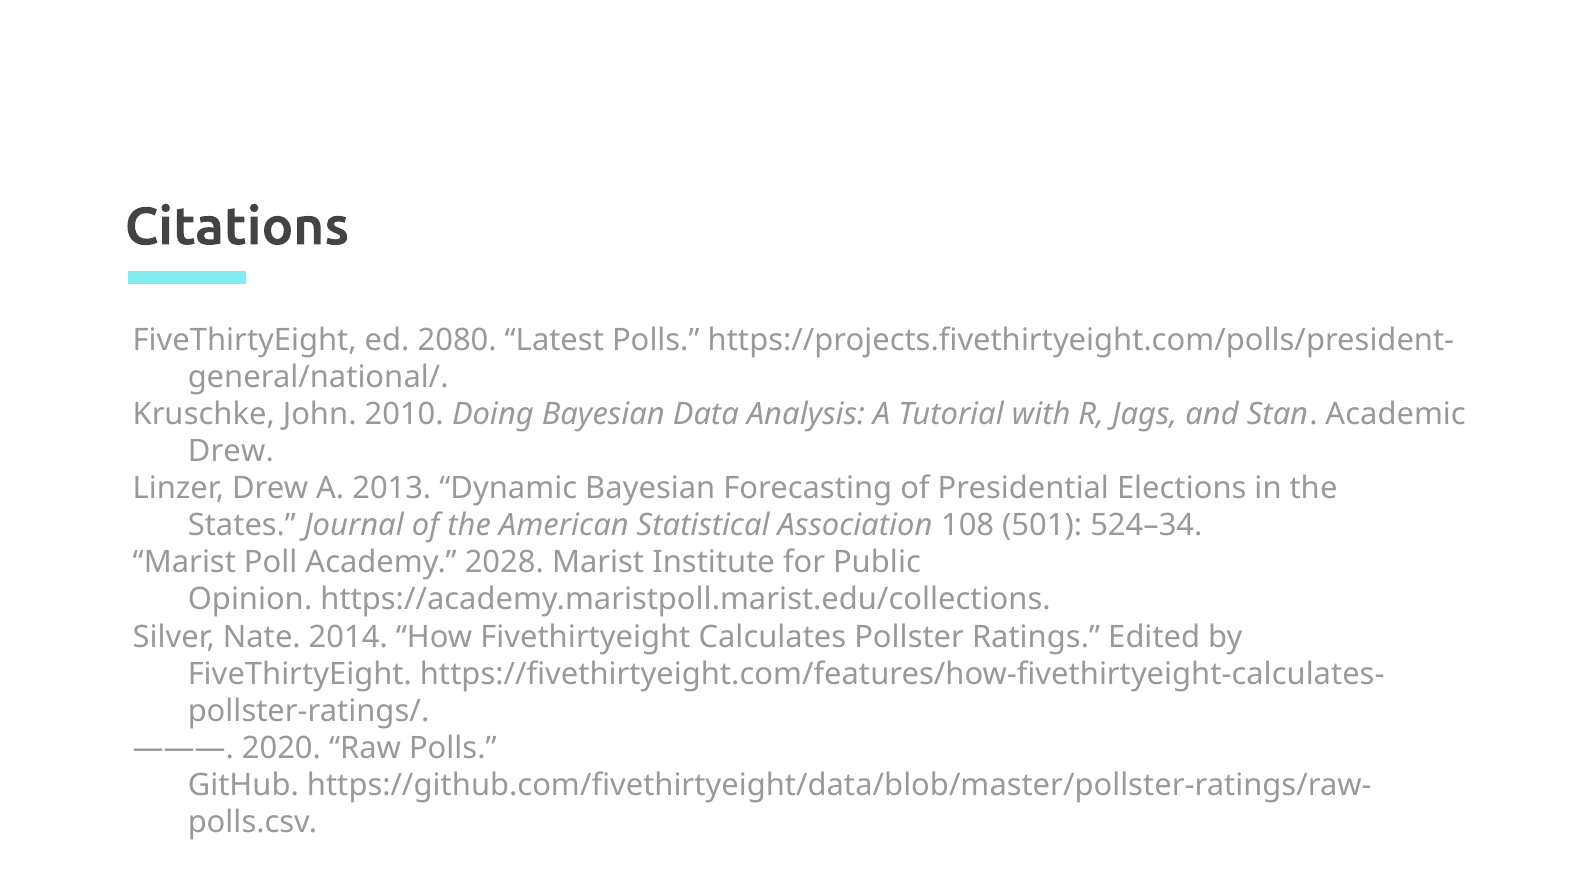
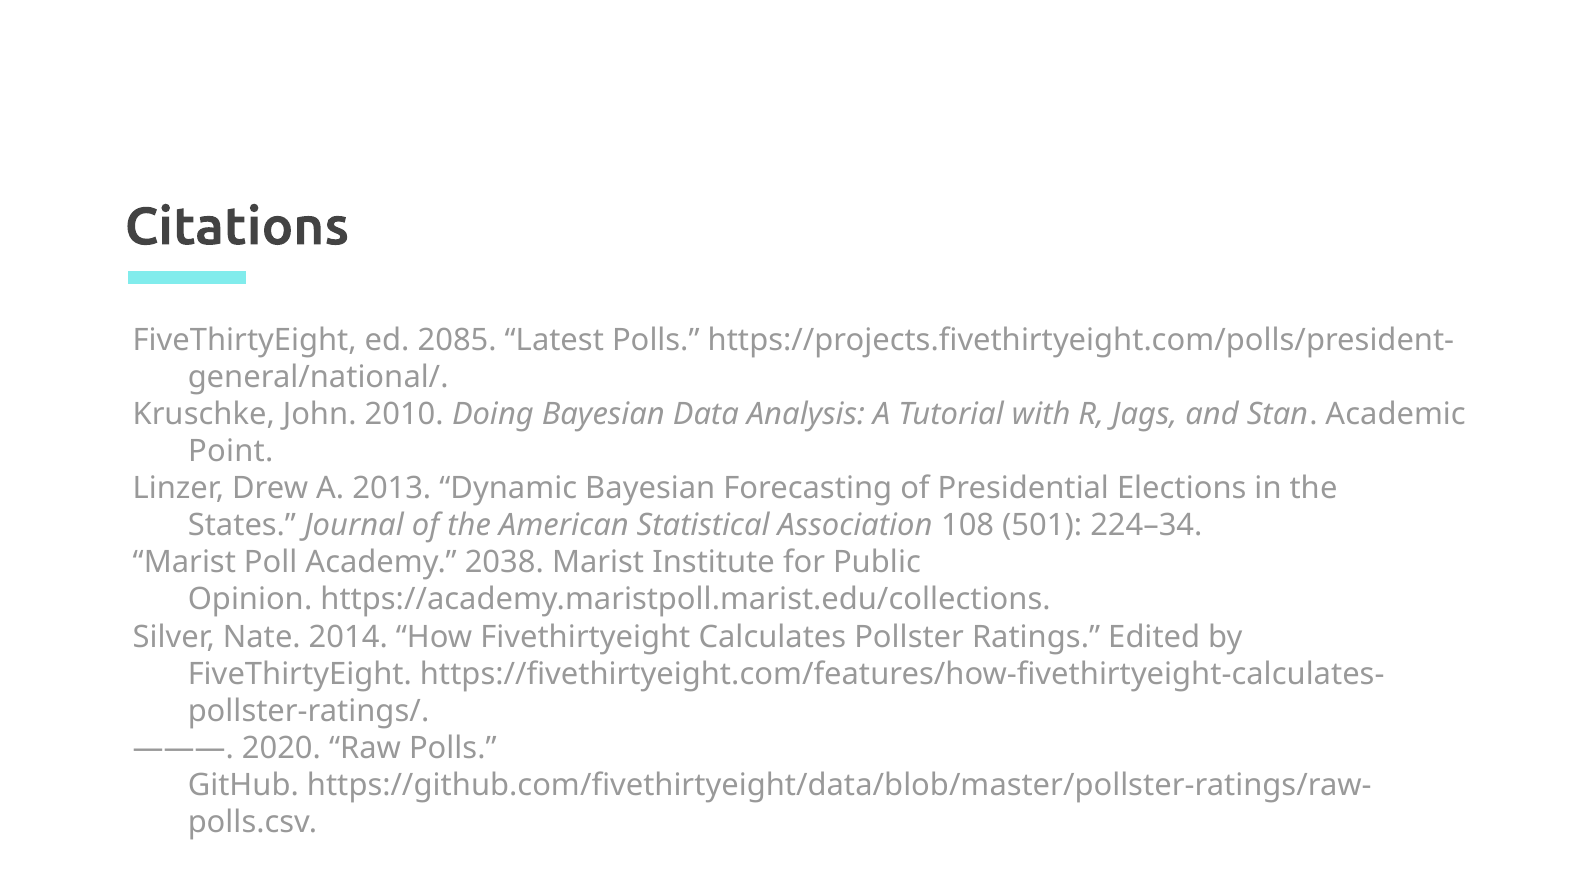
2080: 2080 -> 2085 (457, 340)
Drew: Drew -> Point (231, 451)
524–34: 524–34 -> 224–34 (1146, 525)
2028: 2028 -> 2038 (504, 563)
